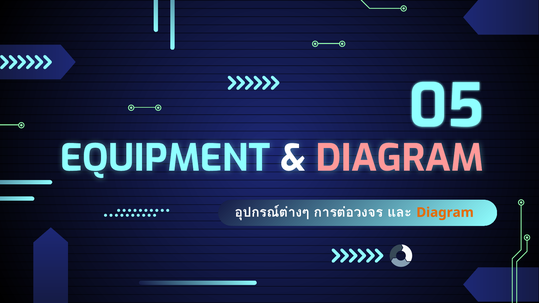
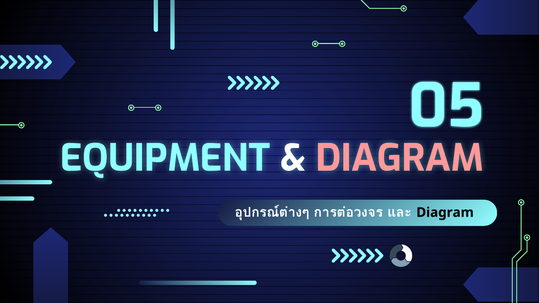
Diagram colour: orange -> black (445, 213)
